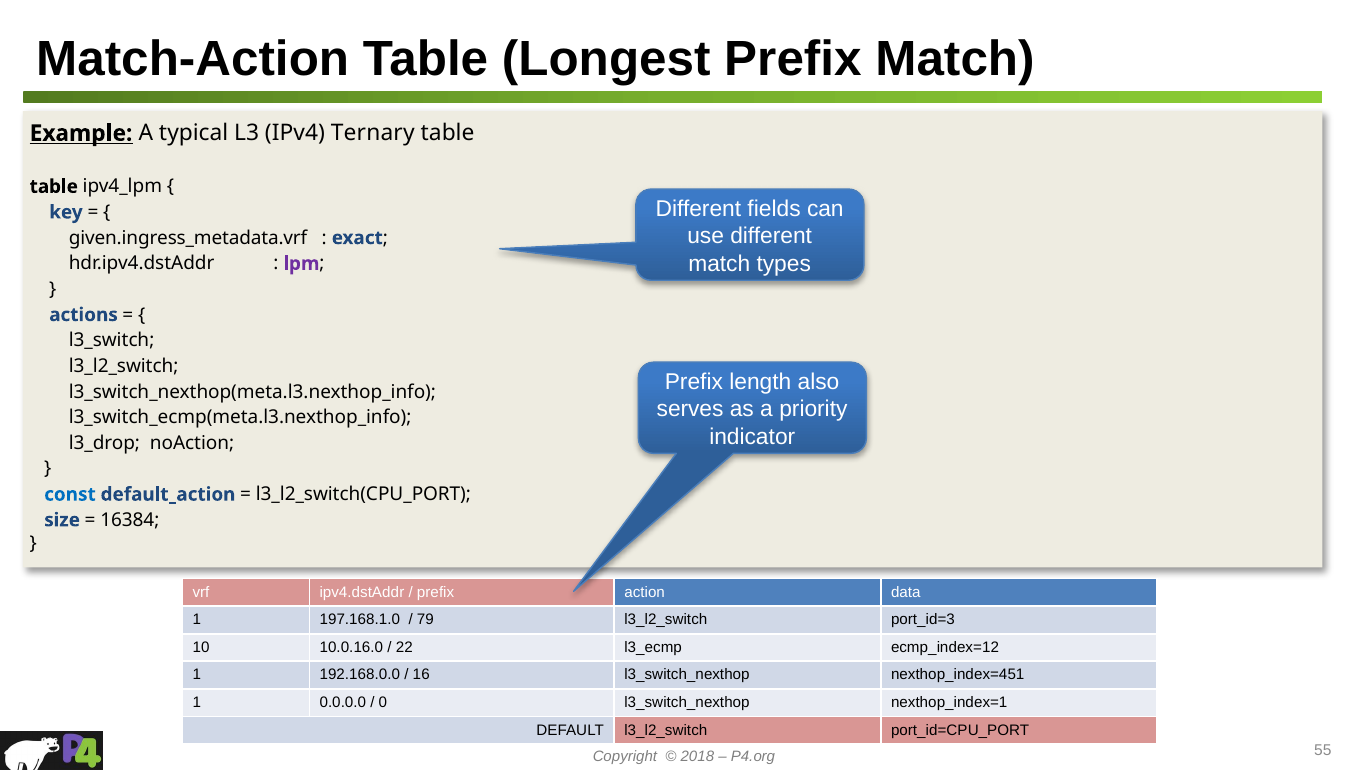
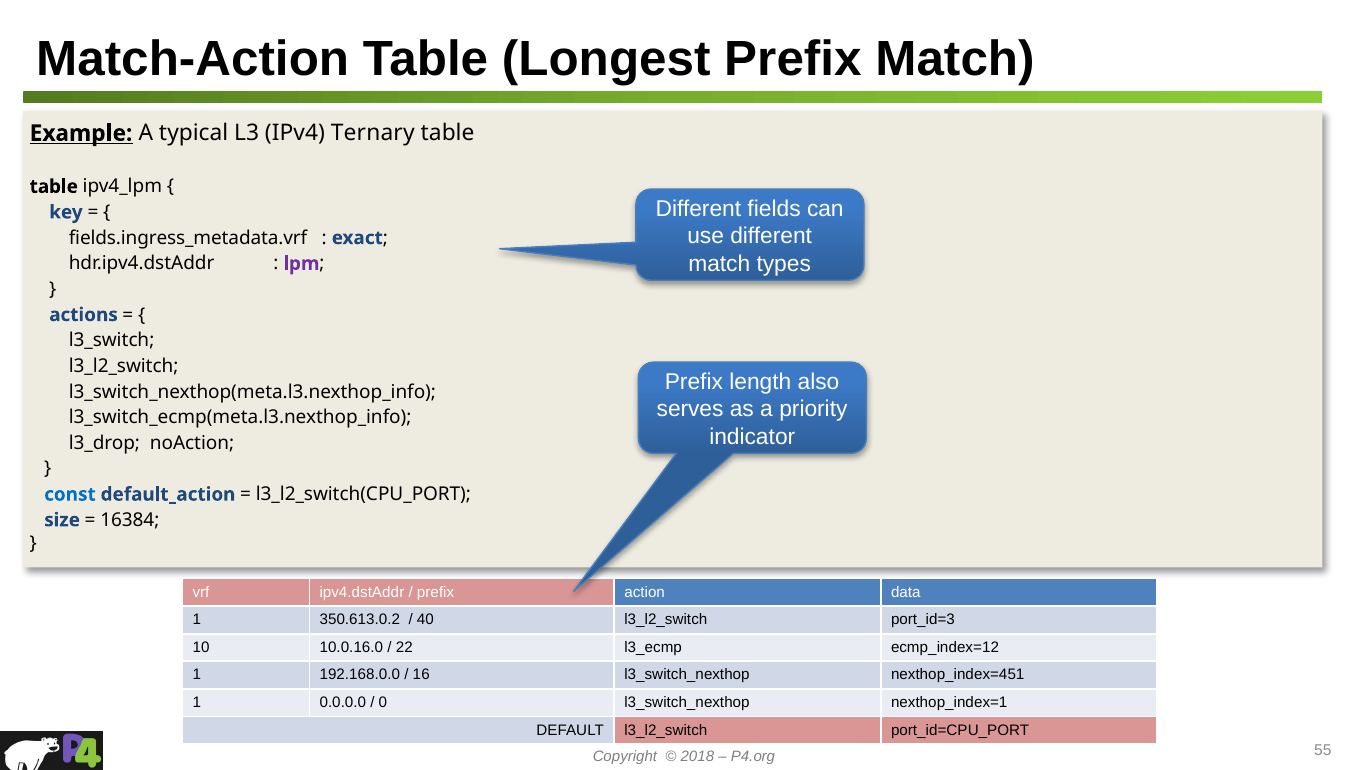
given.ingress_metadata.vrf: given.ingress_metadata.vrf -> fields.ingress_metadata.vrf (188, 238)
197.168.1.0: 197.168.1.0 -> 350.613.0.2 (360, 619)
79: 79 -> 40 (425, 619)
